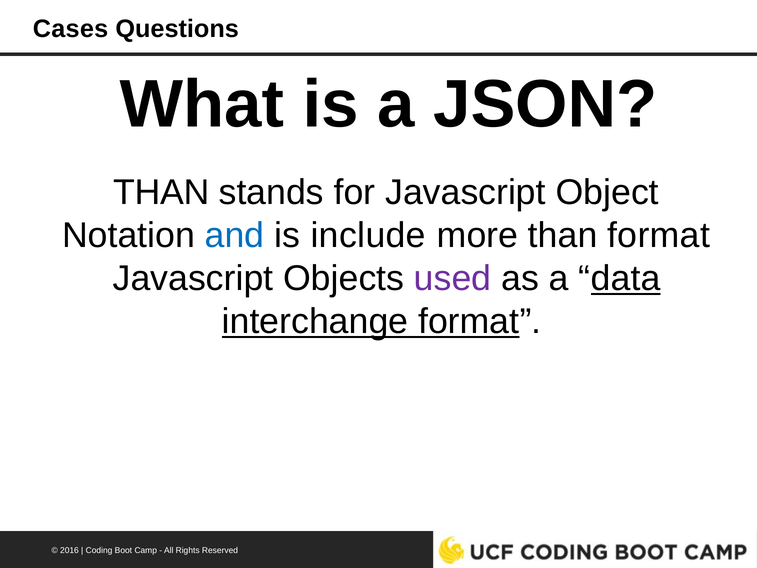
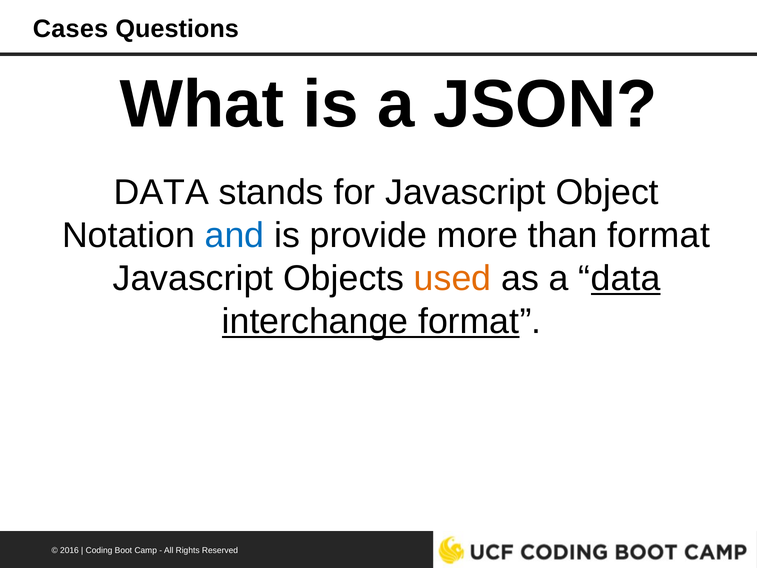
THAN: THAN -> DATA (161, 193)
include: include -> provide (368, 235)
used colour: purple -> orange (453, 278)
